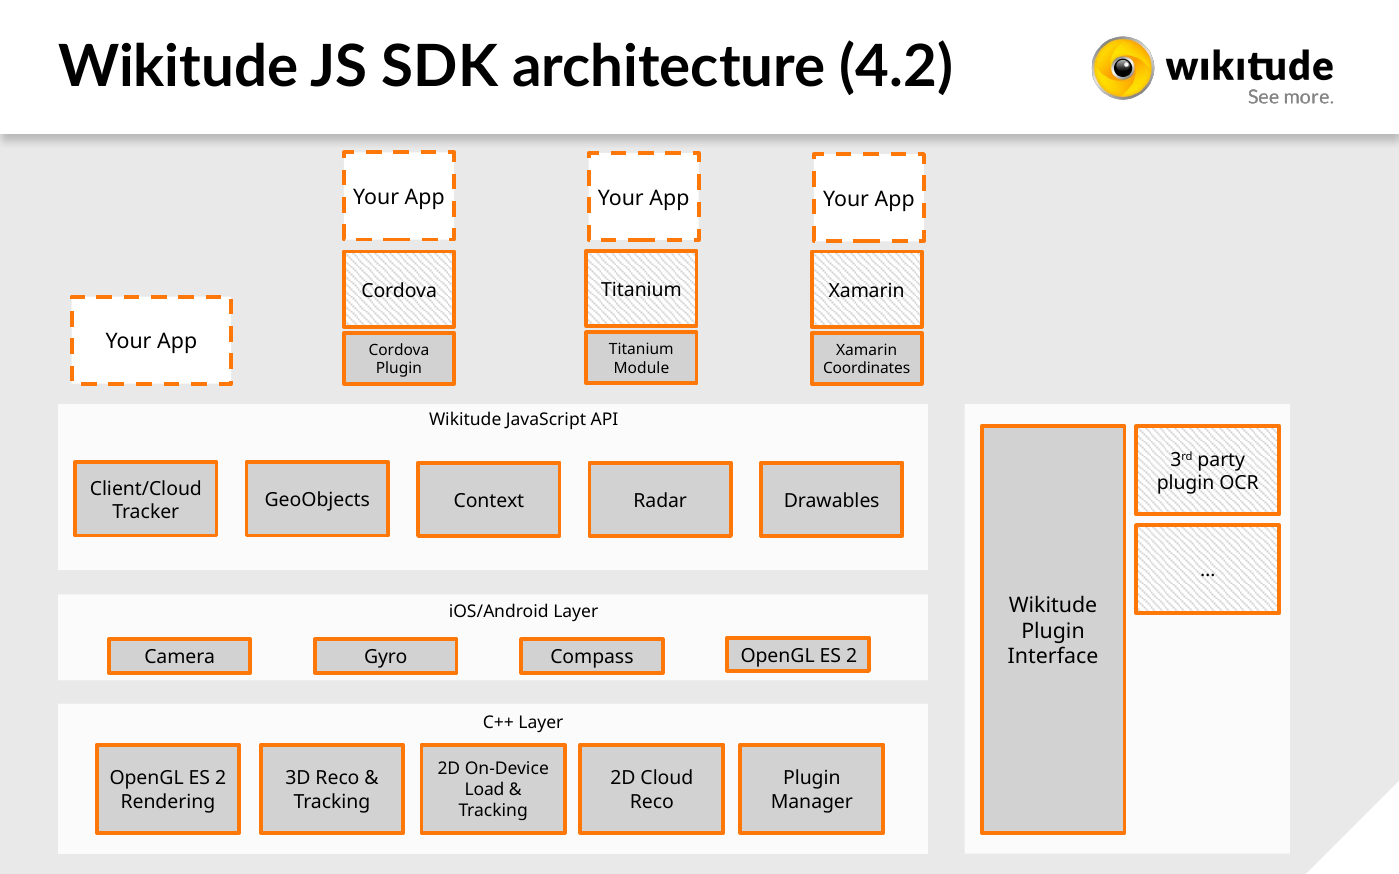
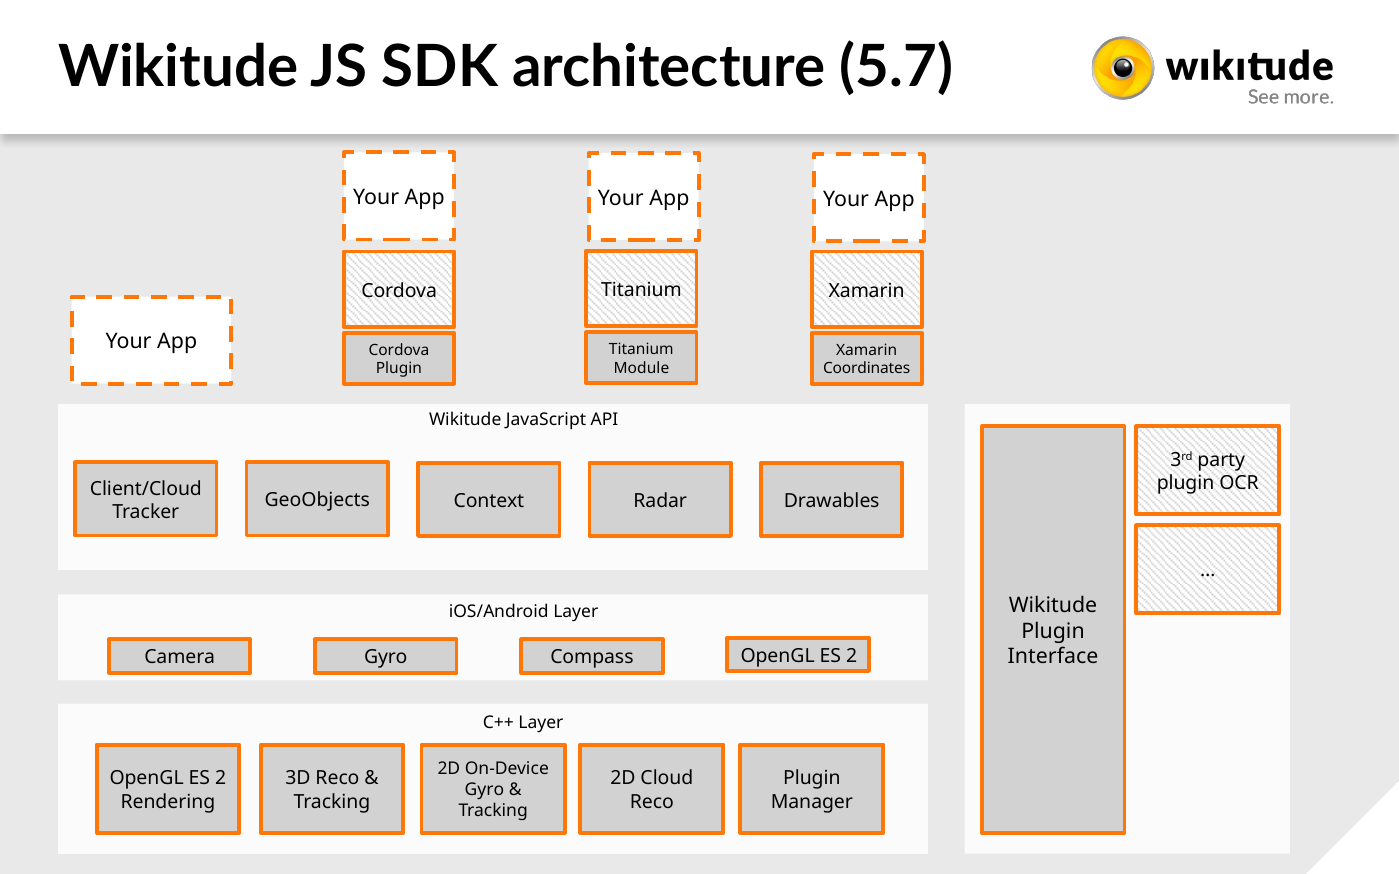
4.2: 4.2 -> 5.7 (896, 68)
Load: Load -> Gyro (484, 790)
